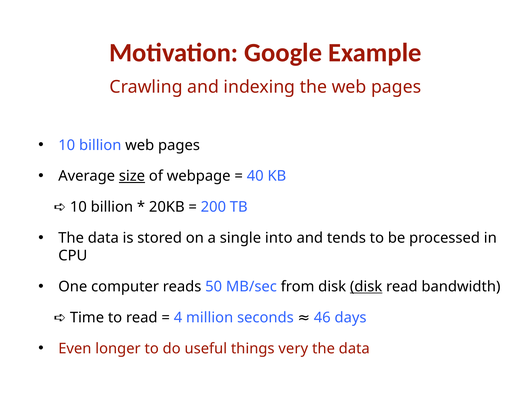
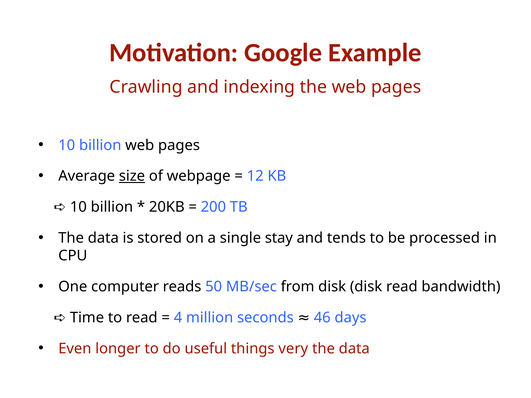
40: 40 -> 12 (255, 176)
into: into -> stay (279, 238)
disk underline: present -> none (366, 287)
